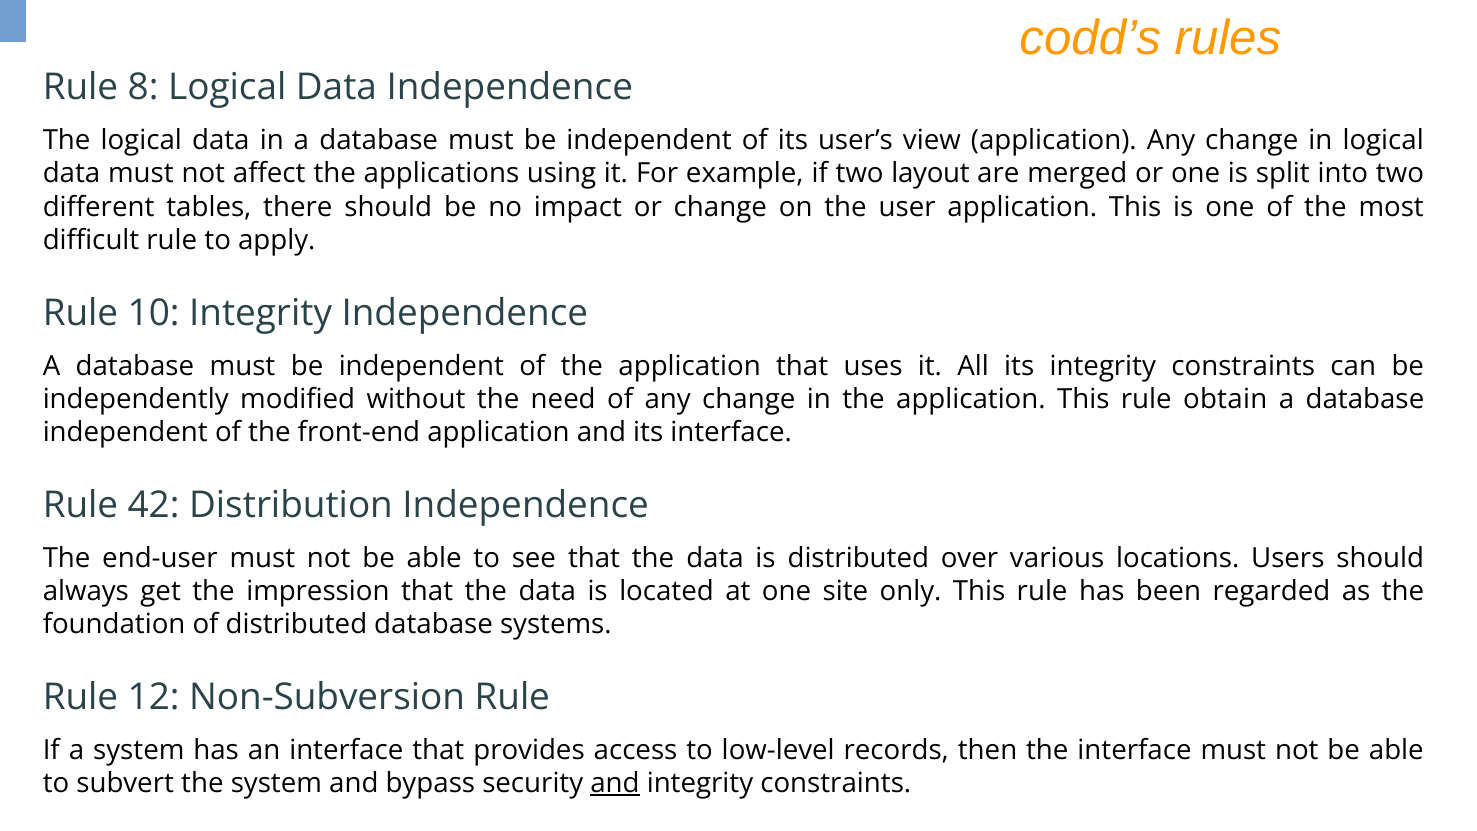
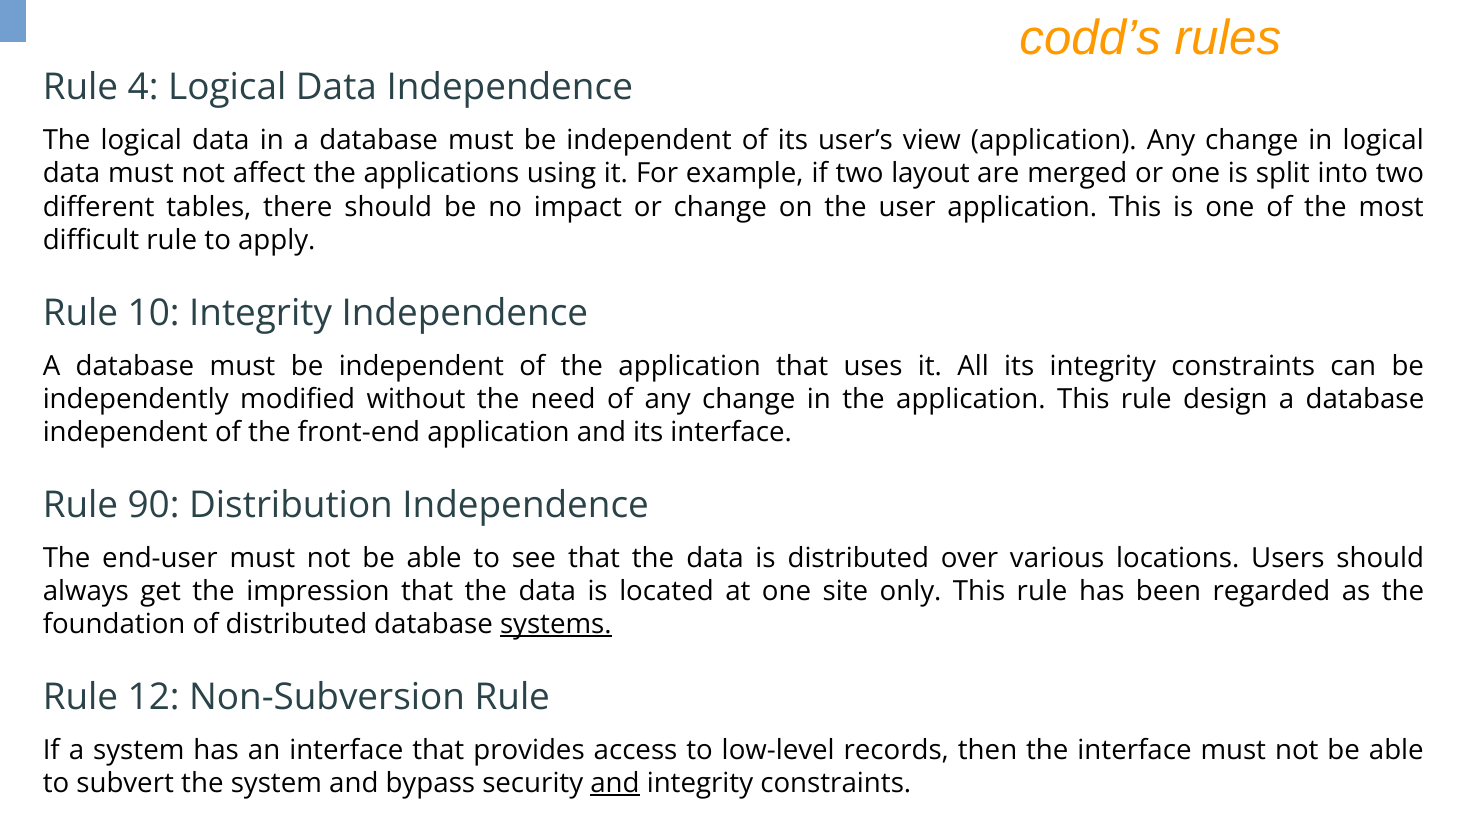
8: 8 -> 4 (143, 88)
obtain: obtain -> design (1225, 399)
42: 42 -> 90 (154, 505)
systems underline: none -> present (556, 624)
